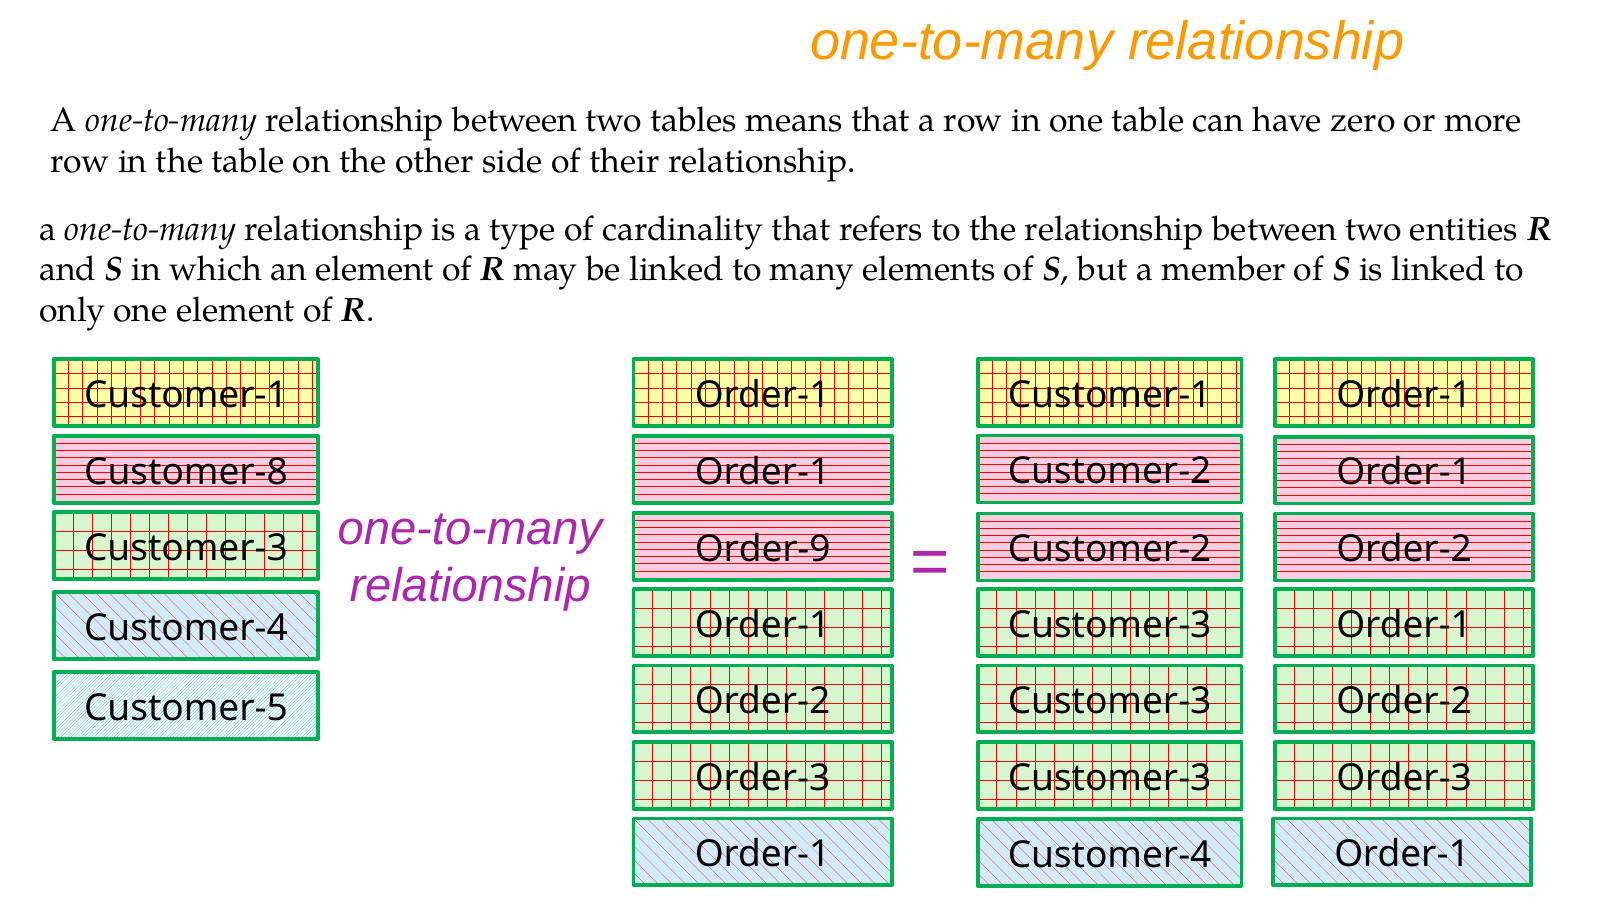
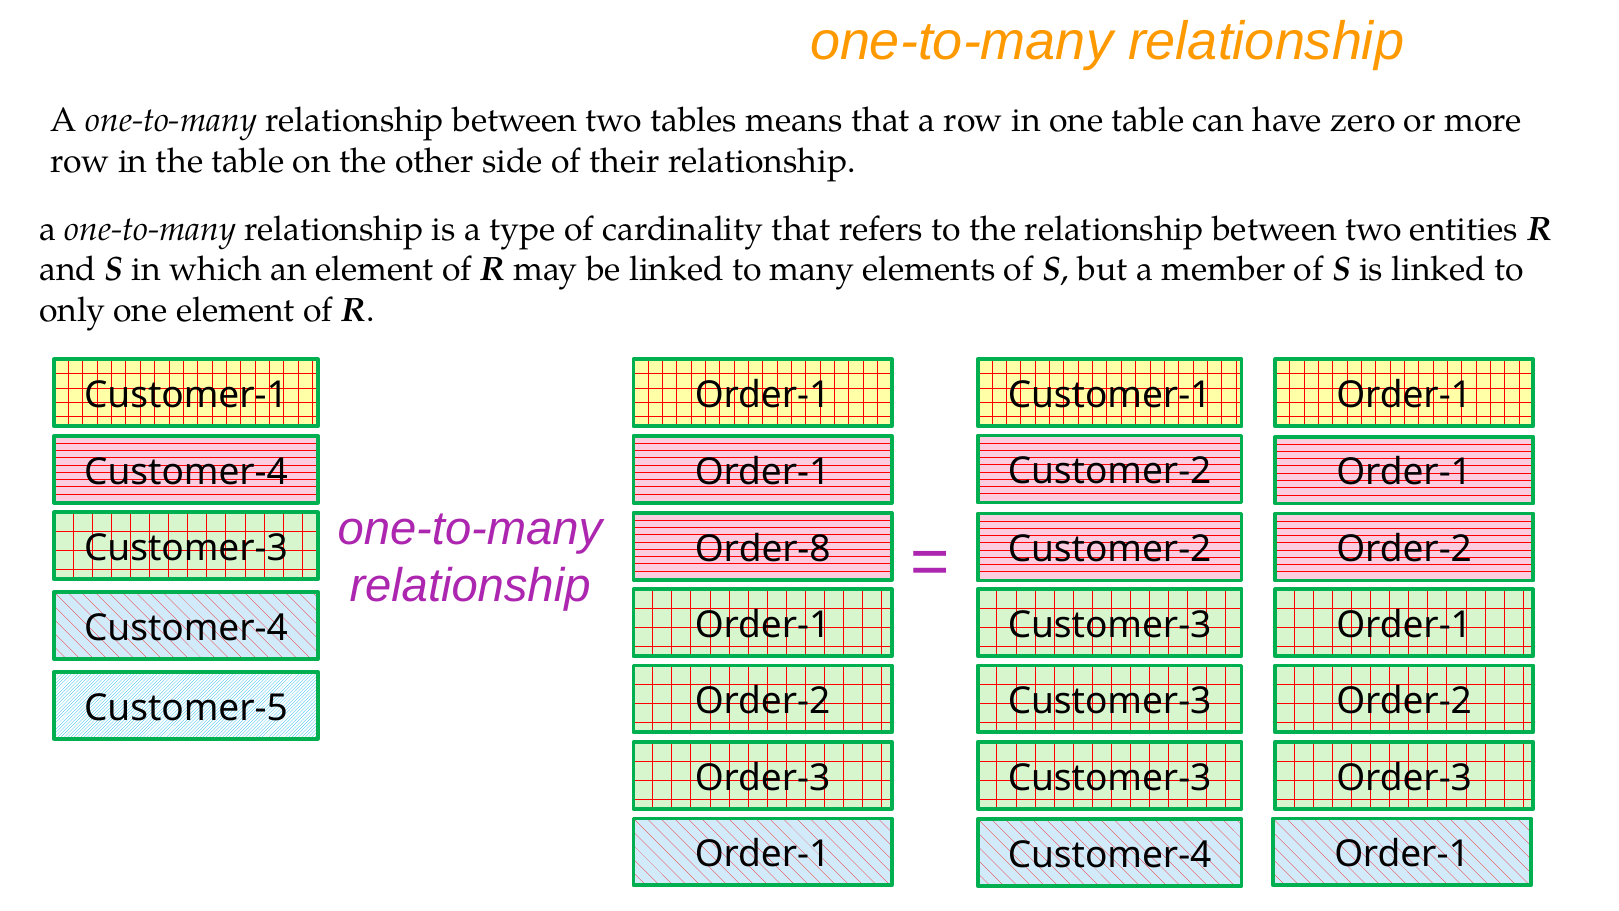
Customer-8: Customer-8 -> Customer-4 (186, 472)
Order-9: Order-9 -> Order-8 (763, 549)
